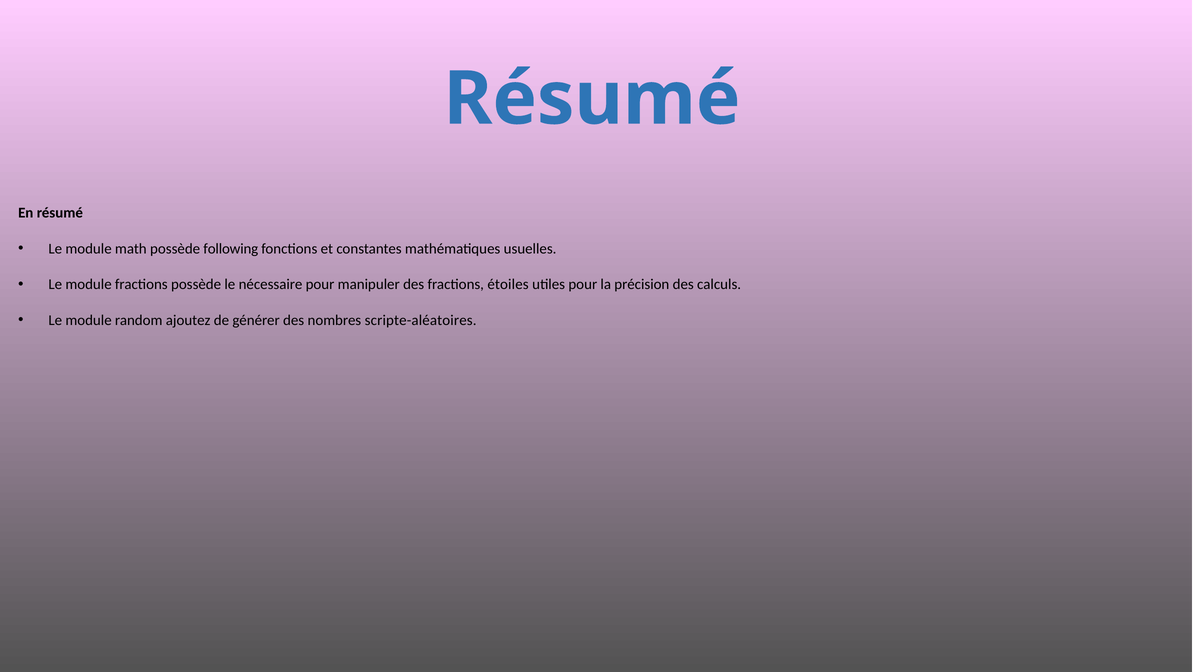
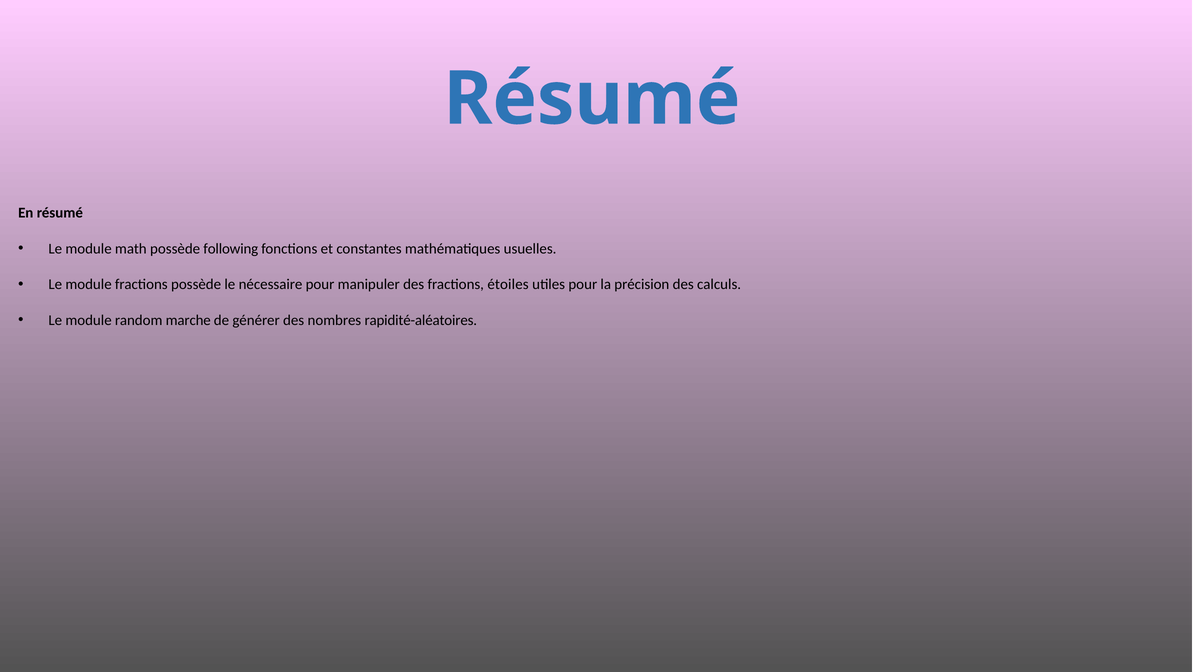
ajoutez: ajoutez -> marche (188, 320)
scripte-aléatoires: scripte-aléatoires -> rapidité-aléatoires (421, 320)
